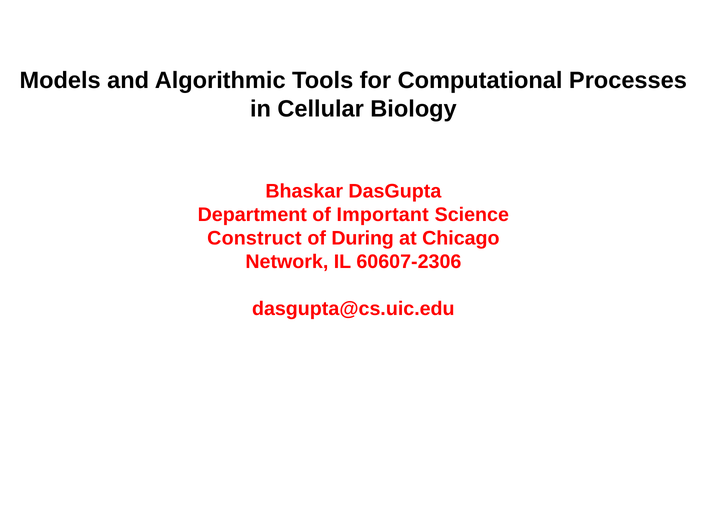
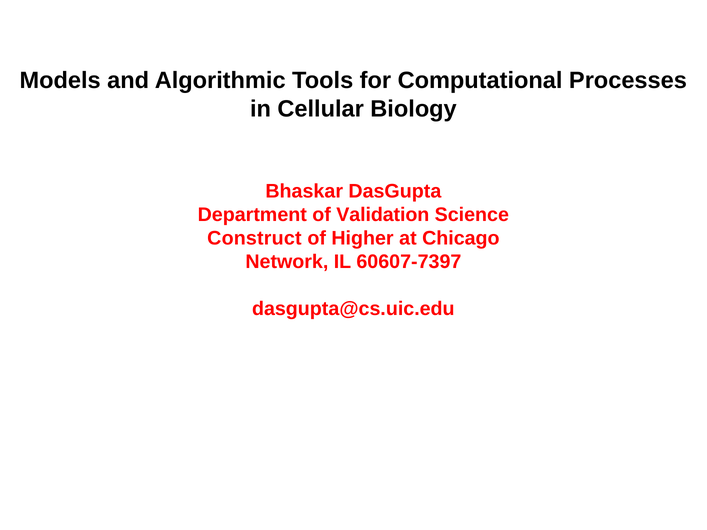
Important: Important -> Validation (383, 215)
During: During -> Higher (363, 238)
60607-2306: 60607-2306 -> 60607-7397 (409, 262)
